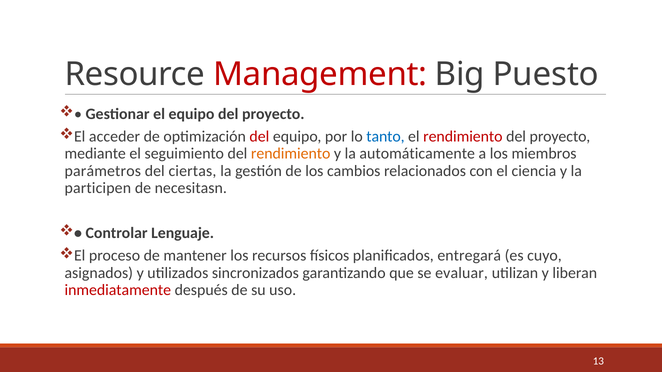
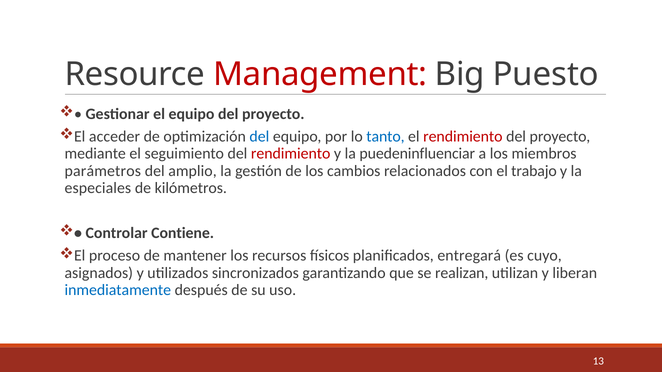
del colour: red -> blue (259, 137)
rendimiento colour: orange -> red (291, 154)
automáticamente: automáticamente -> puedeninfluenciar (417, 154)
ciertas: ciertas -> amplio (192, 171)
ciencia: ciencia -> trabajo (534, 171)
participen: participen -> especiales (98, 188)
necesitasn: necesitasn -> kilómetros (191, 188)
Lenguaje: Lenguaje -> Contiene (183, 233)
evaluar: evaluar -> realizan (462, 273)
inmediatamente colour: red -> blue (118, 290)
